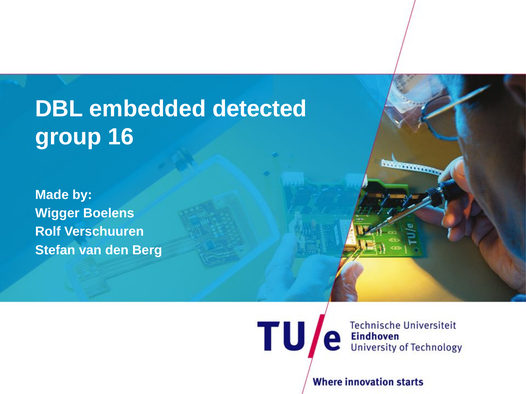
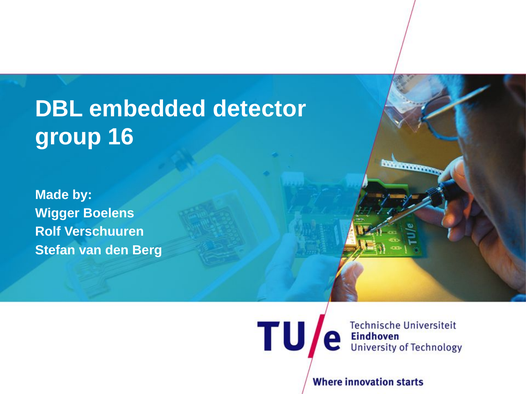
detected: detected -> detector (259, 109)
